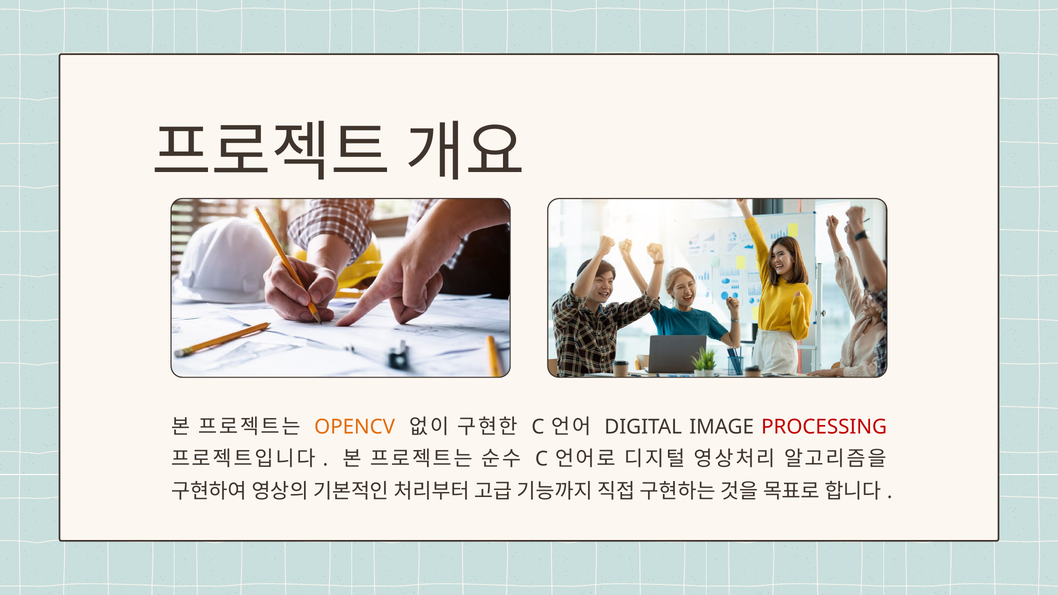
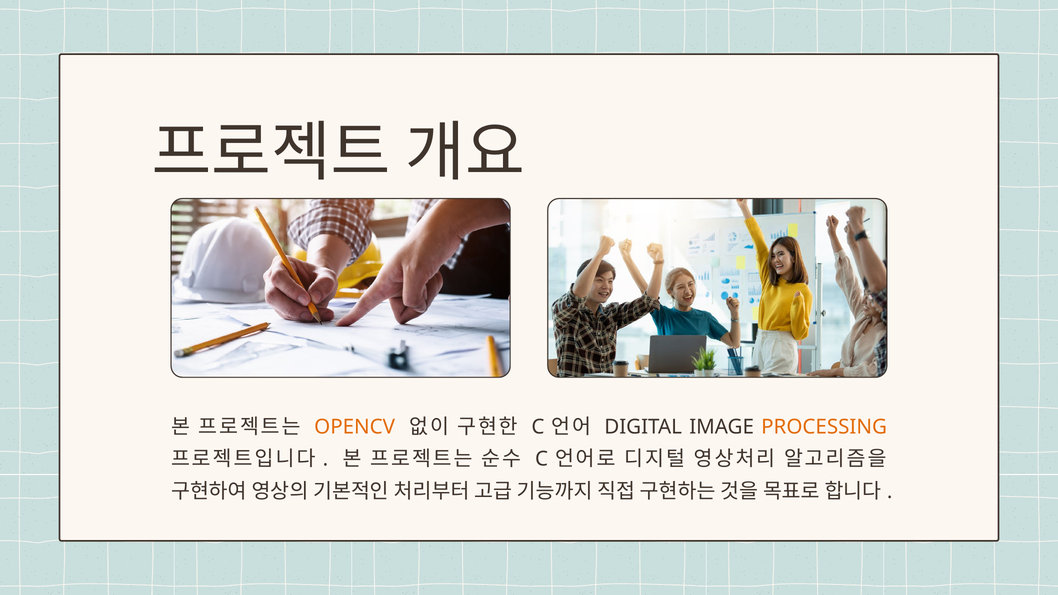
PROCESSING colour: red -> orange (824, 427)
